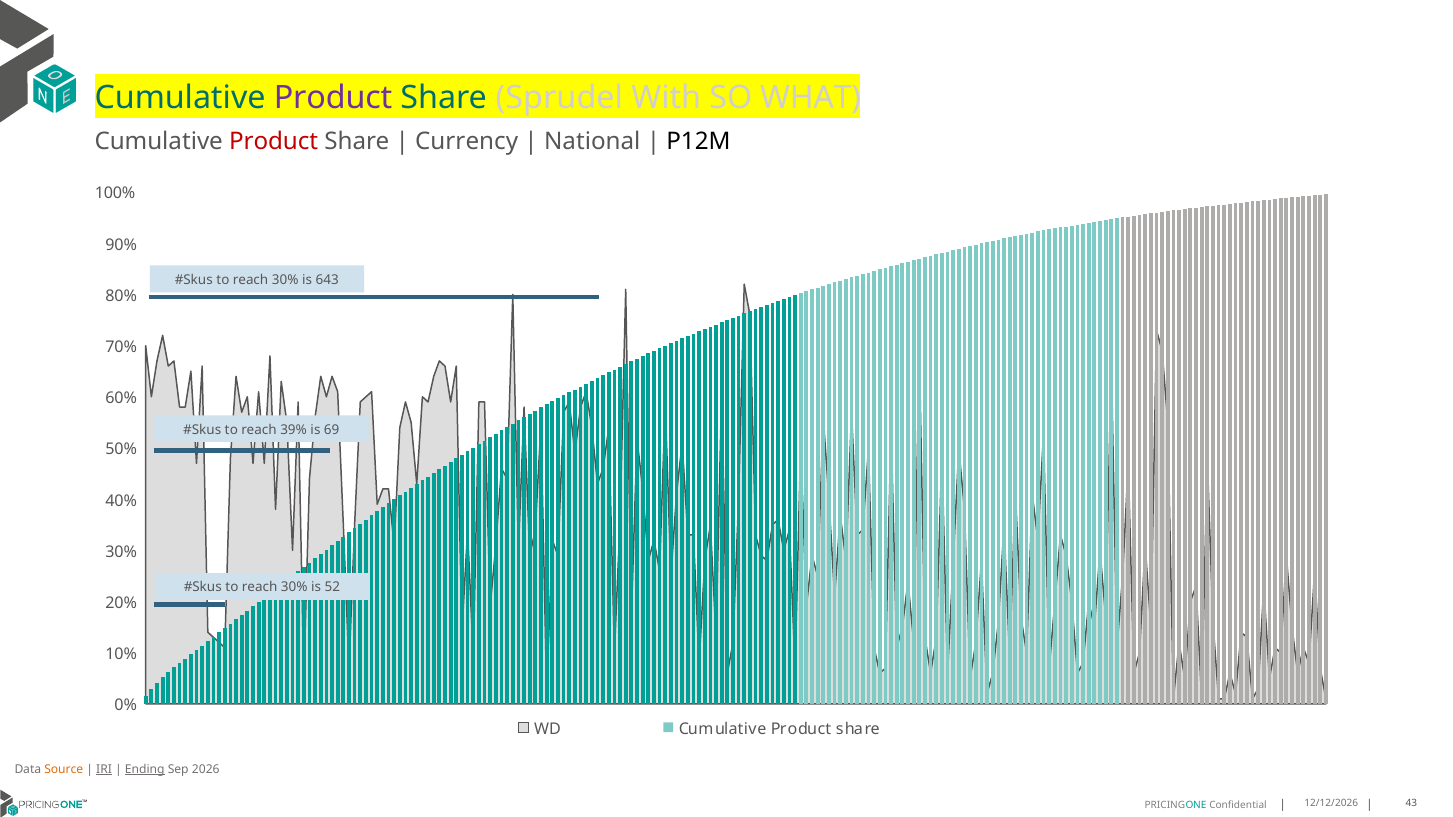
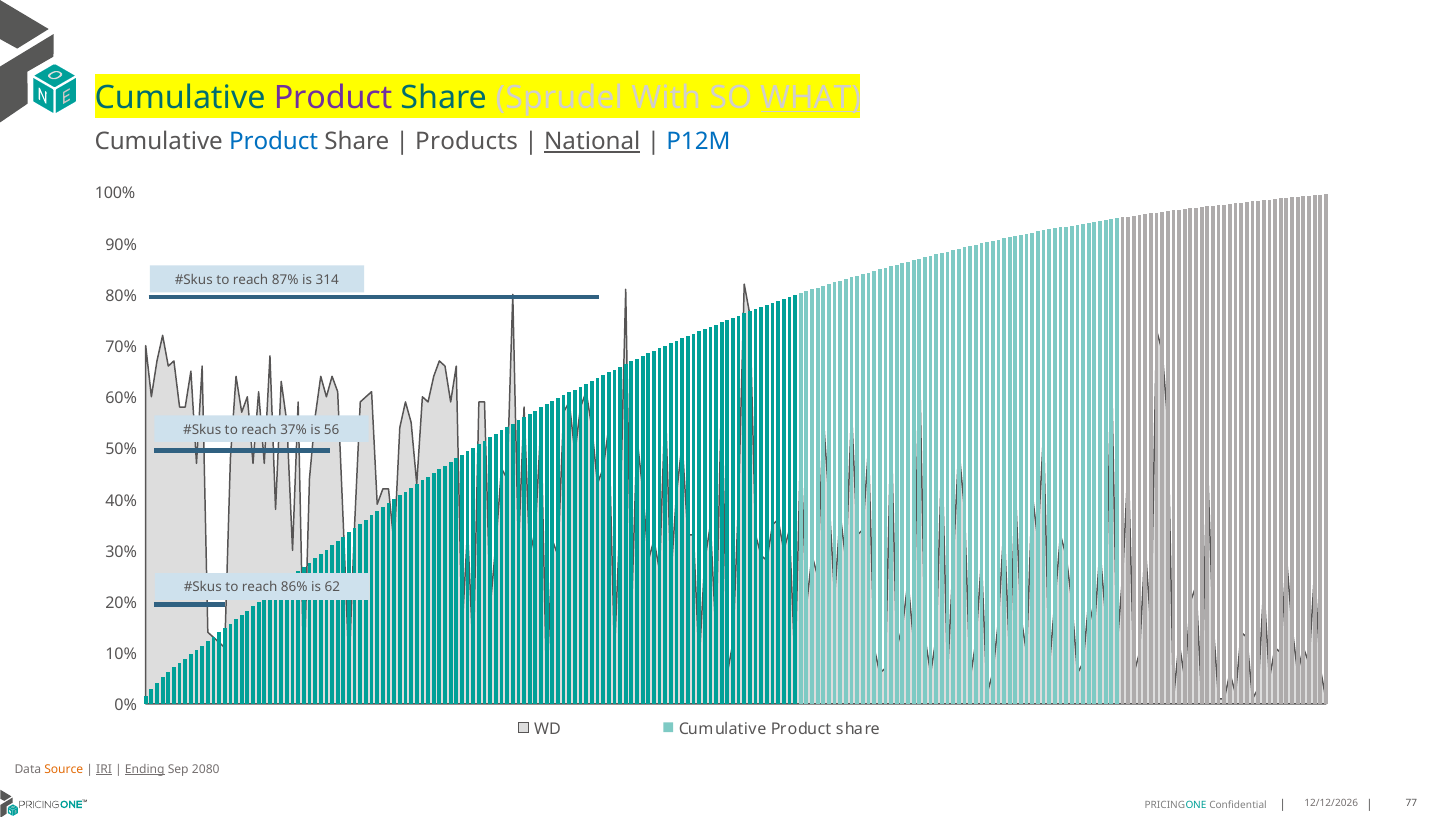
WHAT underline: none -> present (811, 98)
Product colour: red -> blue (274, 142)
Currency: Currency -> Products (467, 142)
National underline: none -> present (592, 142)
P12M colour: black -> blue (698, 142)
30%: 30% -> 87% (285, 280)
643: 643 -> 314 (327, 280)
39%: 39% -> 37% (294, 430)
69: 69 -> 56 (332, 430)
30%: 30% -> 86% (294, 588)
52: 52 -> 62 (332, 588)
2026: 2026 -> 2080 (206, 770)
43: 43 -> 77 (1411, 804)
